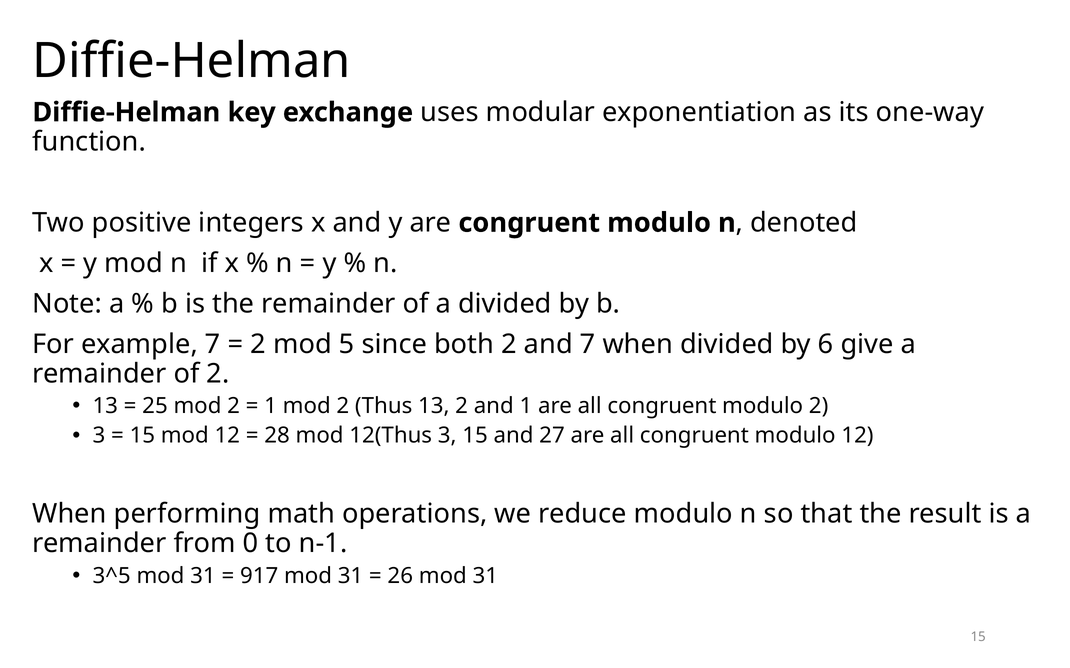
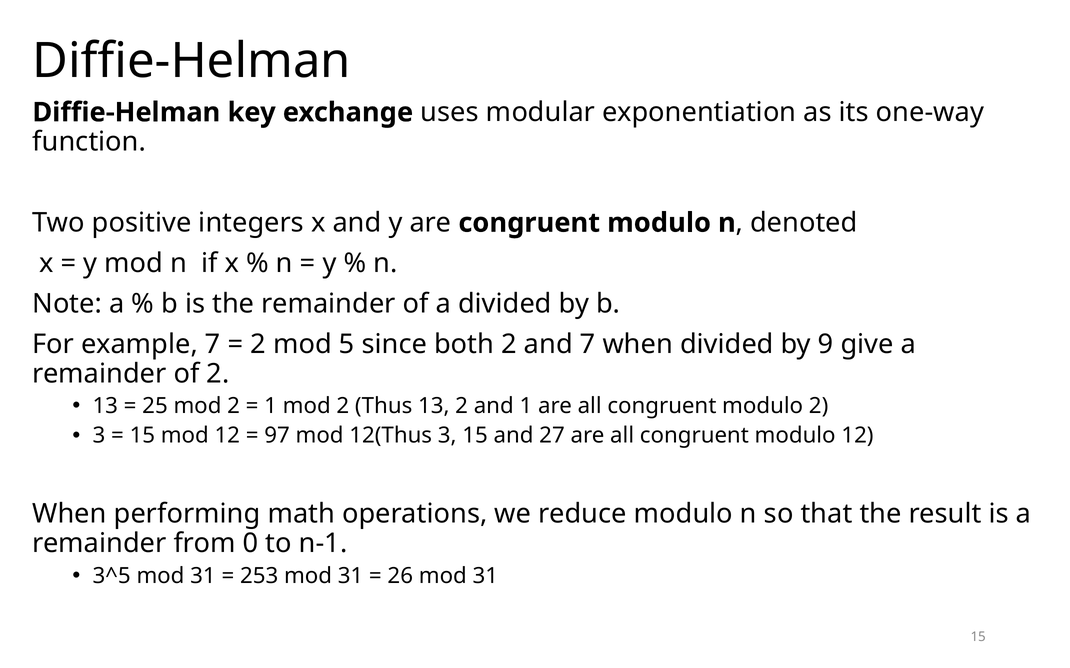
6: 6 -> 9 (826, 345)
28: 28 -> 97 (277, 436)
917: 917 -> 253 (259, 576)
